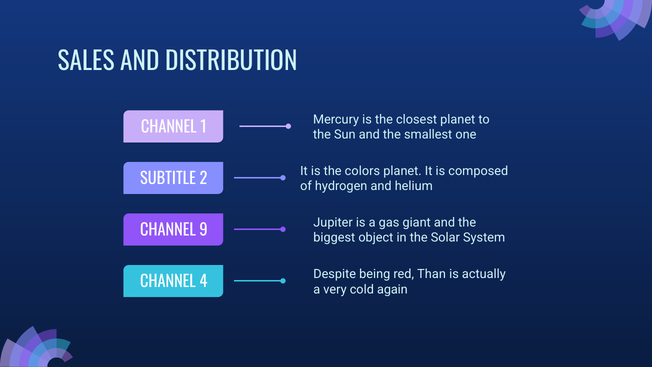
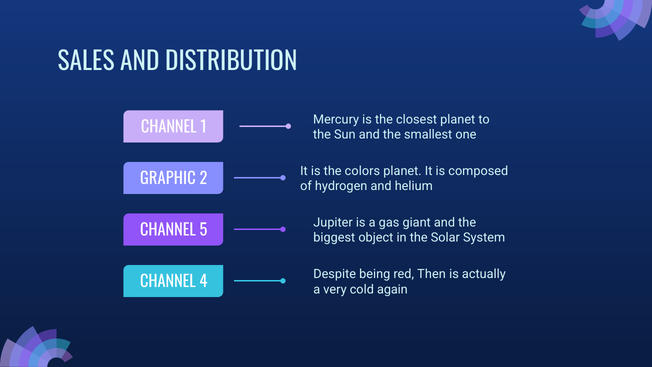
SUBTITLE: SUBTITLE -> GRAPHIC (168, 179)
9: 9 -> 5 (203, 230)
Than: Than -> Then (432, 274)
